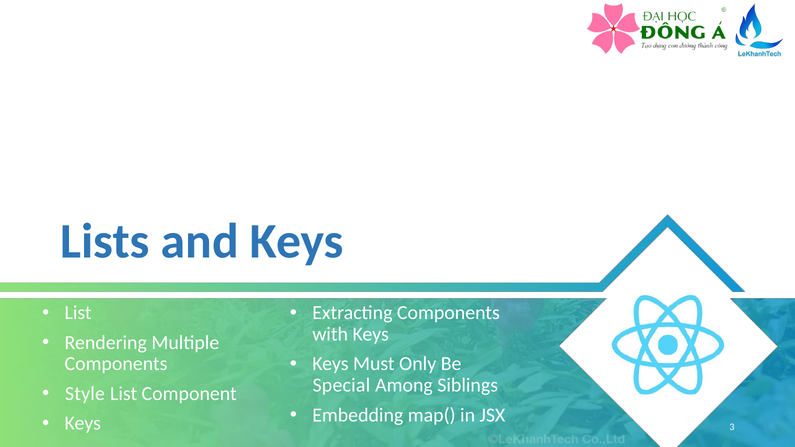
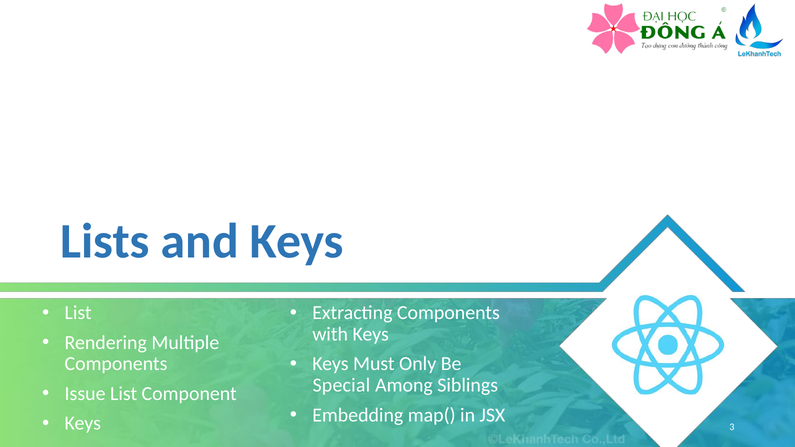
Style: Style -> Issue (85, 394)
